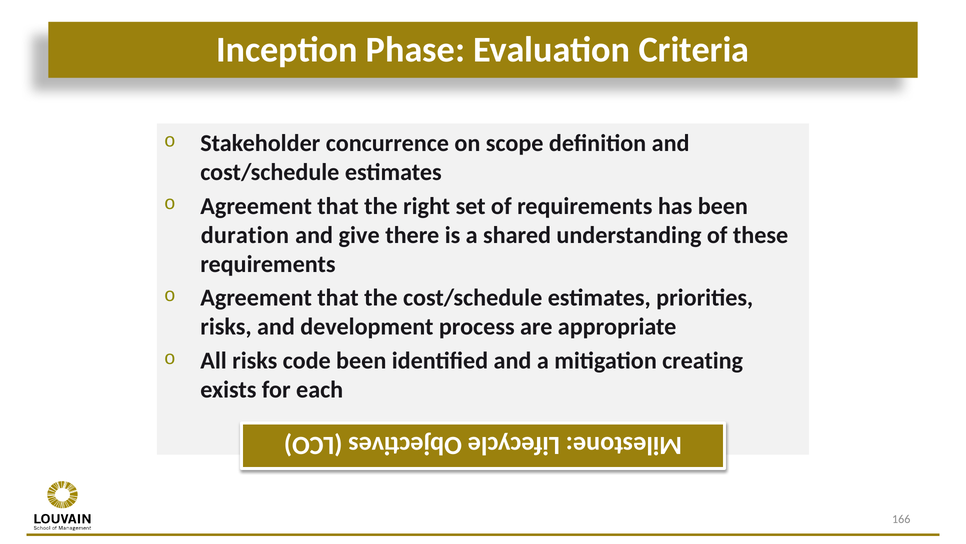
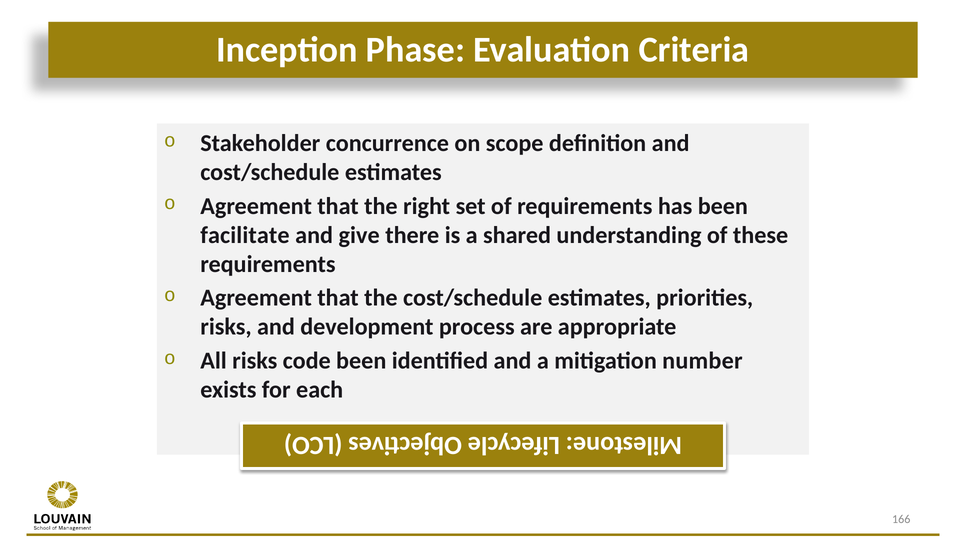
duration: duration -> facilitate (245, 235)
creating: creating -> number (702, 360)
